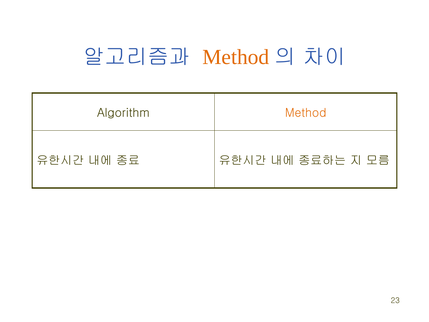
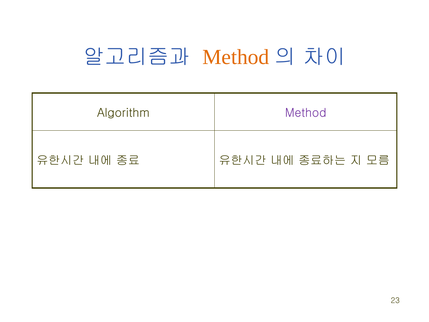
Method colour: orange -> purple (306, 113)
